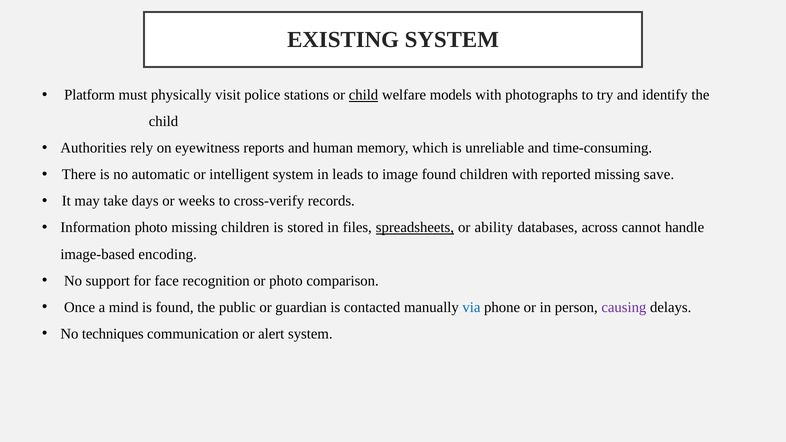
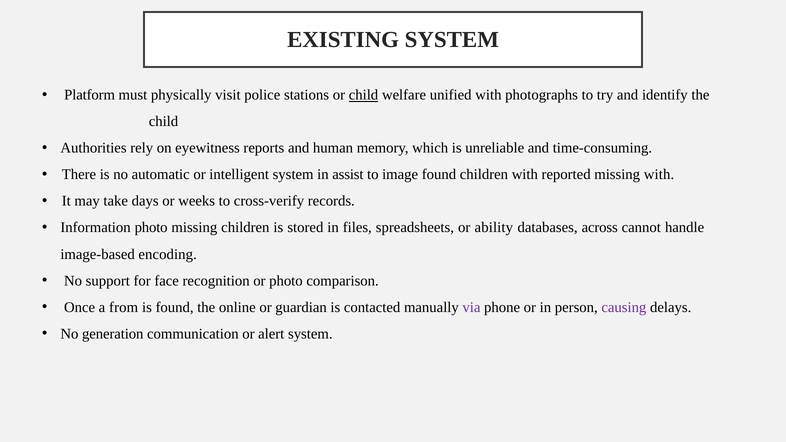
models: models -> unified (451, 95)
leads: leads -> assist (348, 175)
missing save: save -> with (659, 175)
spreadsheets underline: present -> none (415, 228)
mind: mind -> from (124, 307)
public: public -> online (237, 307)
via colour: blue -> purple (471, 307)
techniques: techniques -> generation (113, 334)
